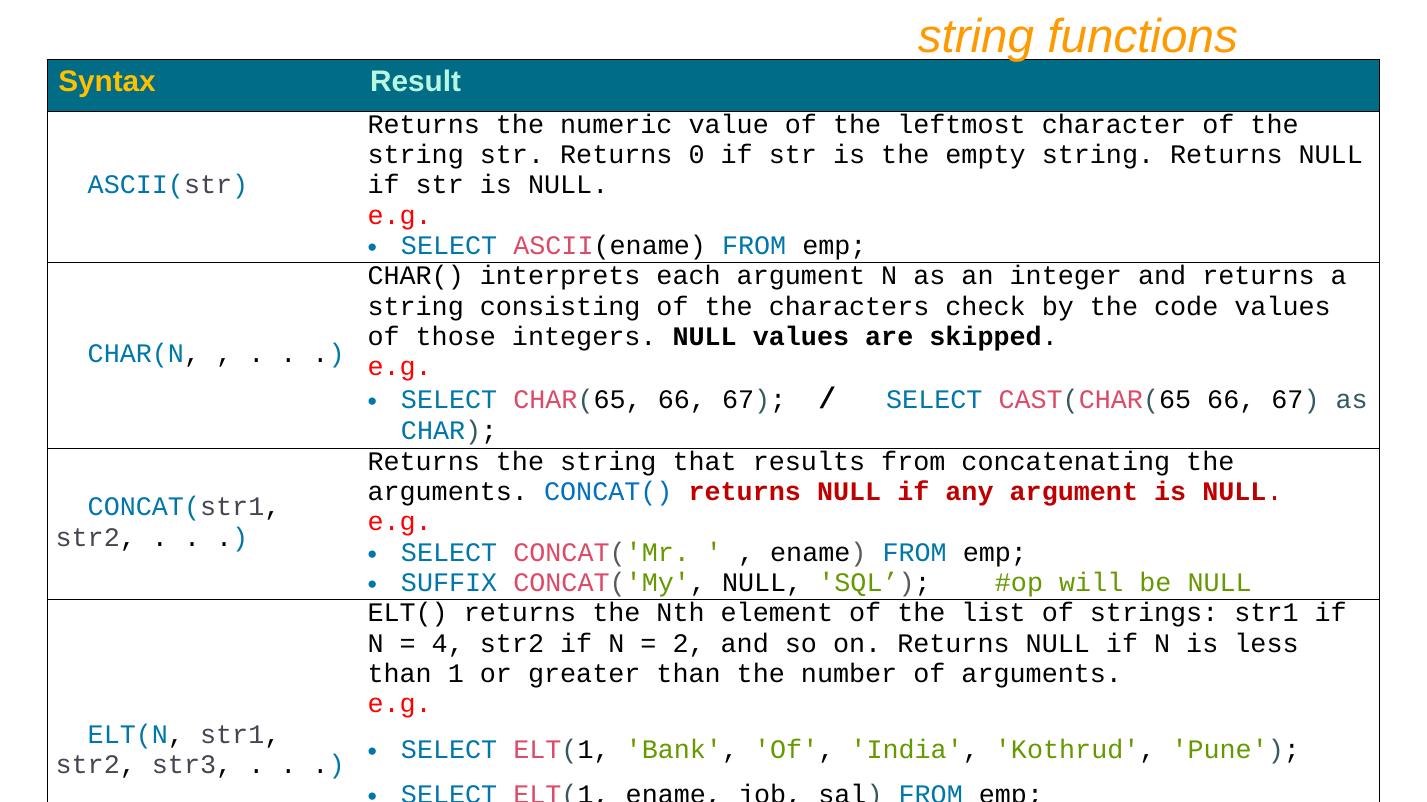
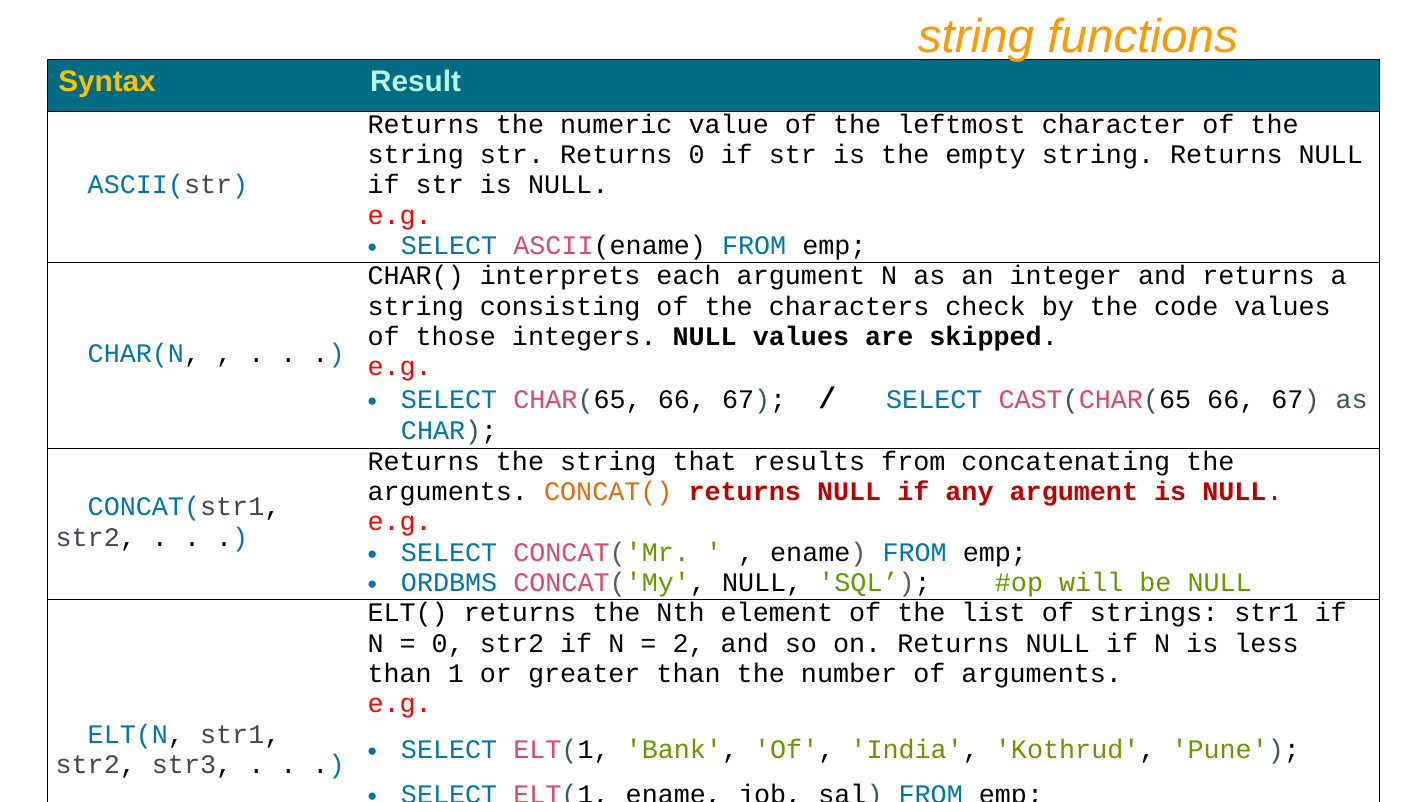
CONCAT( colour: blue -> orange (608, 492)
SUFFIX: SUFFIX -> ORDBMS (449, 583)
4: 4 -> 0 (448, 644)
